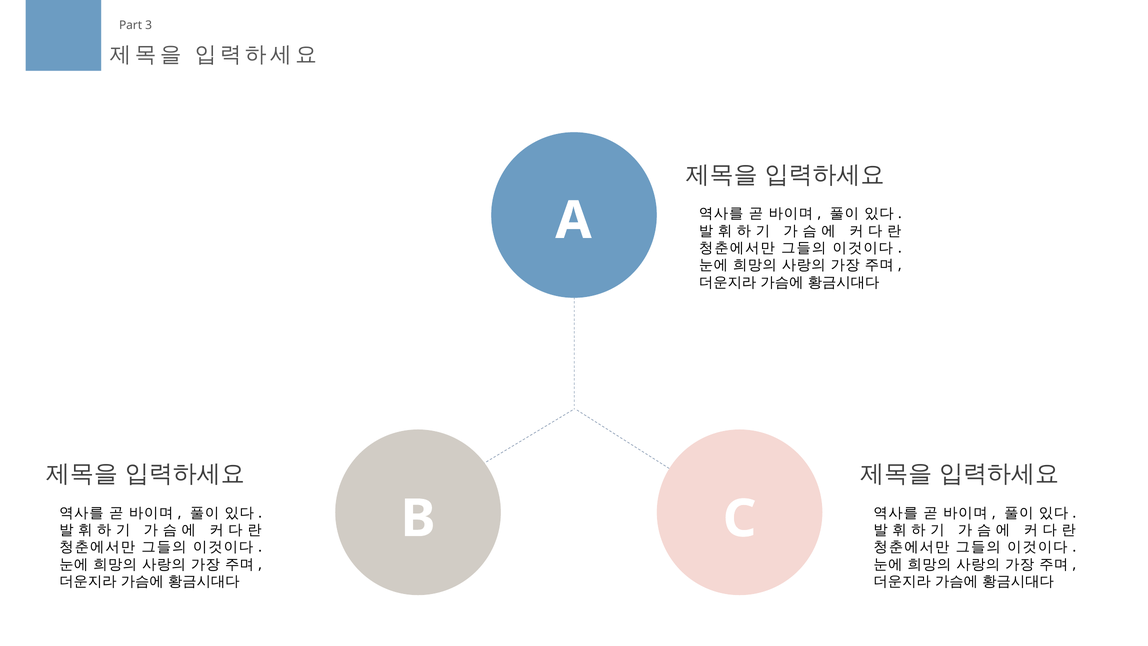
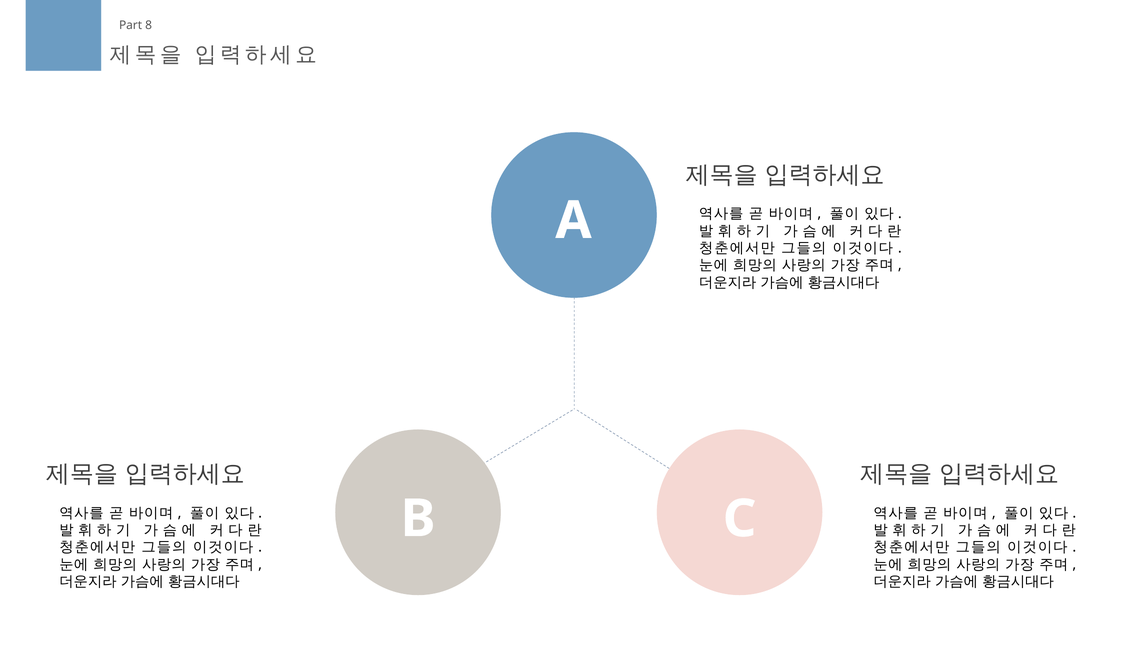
3: 3 -> 8 (149, 25)
